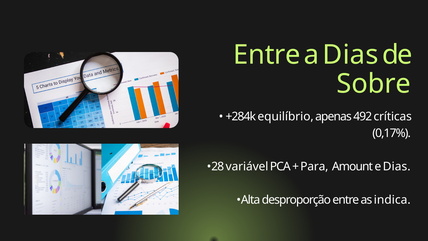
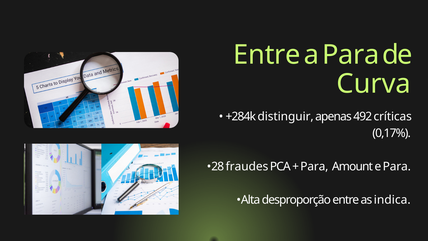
a Dias: Dias -> Para (351, 55)
Sobre: Sobre -> Curva (374, 84)
equilíbrio: equilíbrio -> distinguir (286, 116)
variável: variável -> fraudes (247, 166)
e Dias: Dias -> Para (397, 166)
